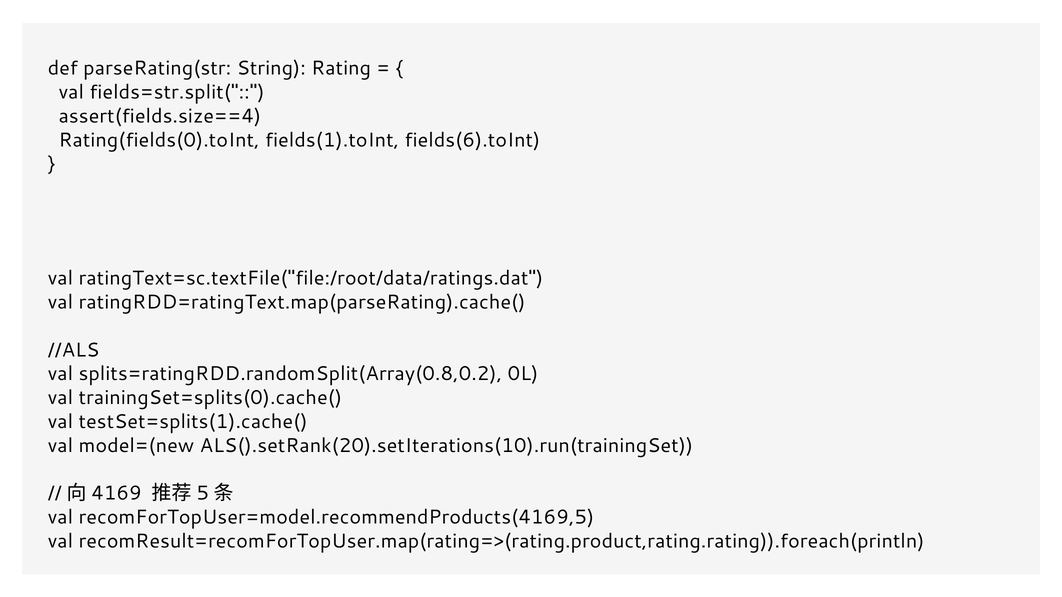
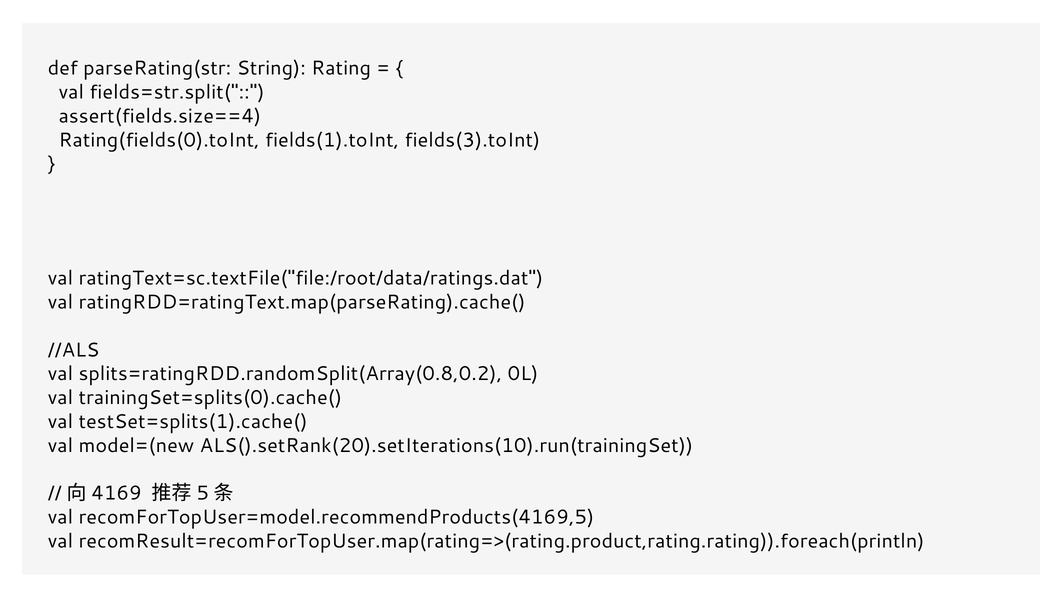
fields(6).toInt: fields(6).toInt -> fields(3).toInt (472, 140)
